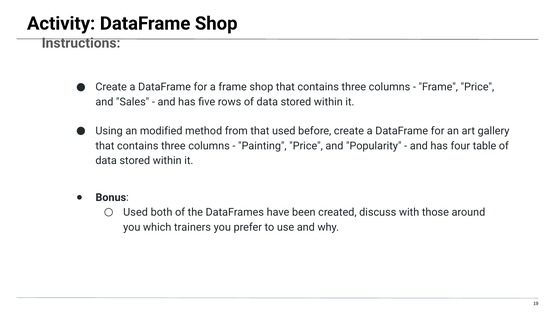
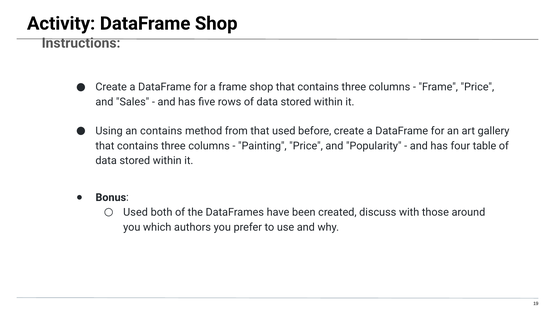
an modified: modified -> contains (161, 131)
trainers: trainers -> authors (193, 227)
